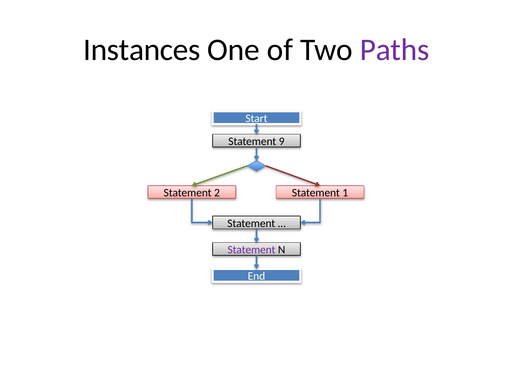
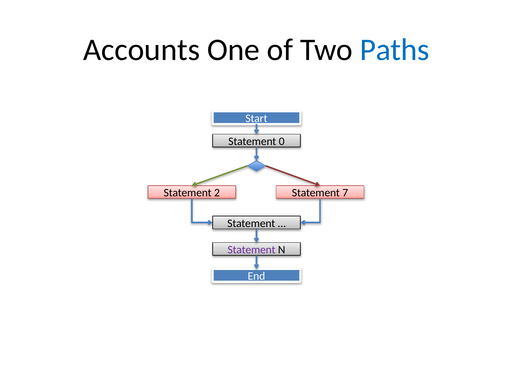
Instances: Instances -> Accounts (142, 50)
Paths colour: purple -> blue (395, 50)
9: 9 -> 0 (282, 141)
1: 1 -> 7 (345, 193)
